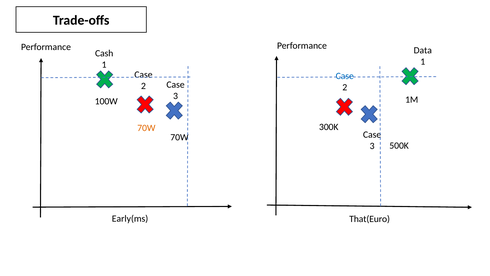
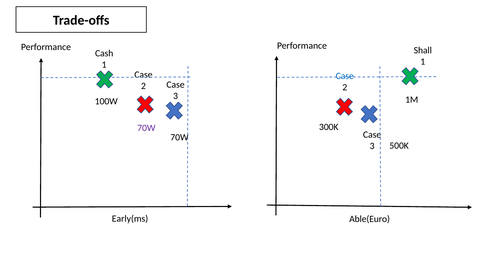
Data: Data -> Shall (423, 50)
70W colour: orange -> purple (146, 128)
That(Euro: That(Euro -> Able(Euro (370, 219)
